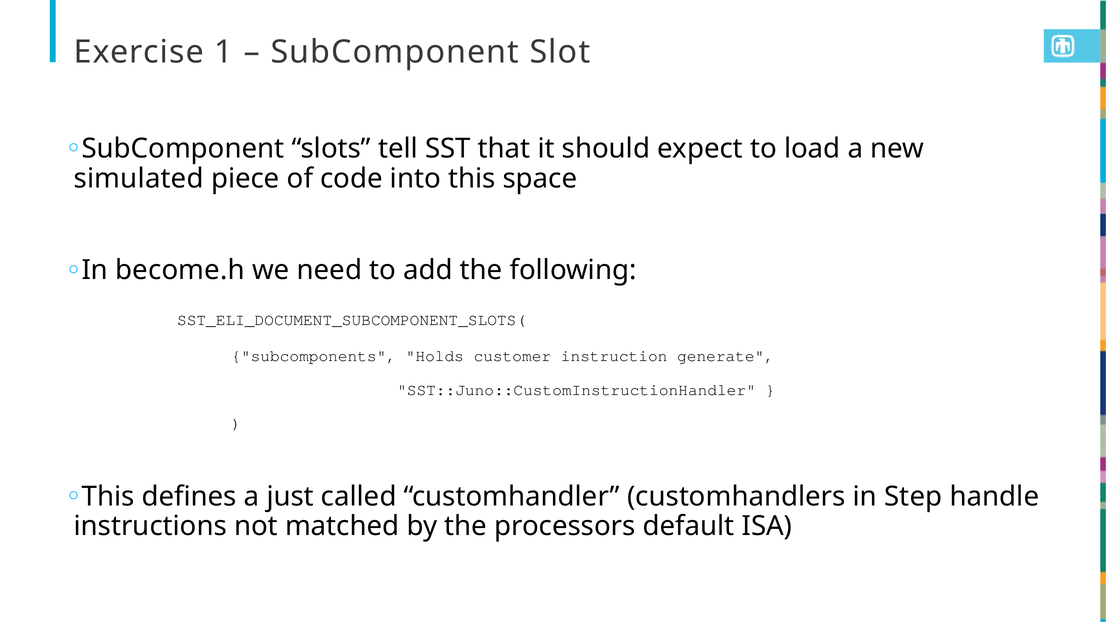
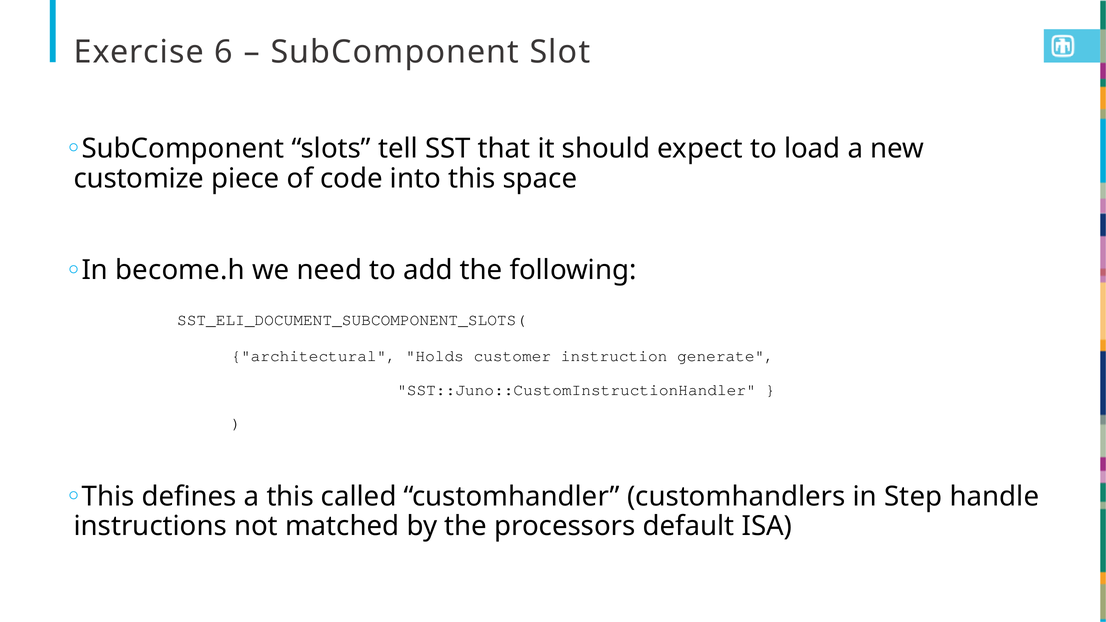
1: 1 -> 6 (224, 52)
simulated: simulated -> customize (139, 178)
subcomponents: subcomponents -> architectural (314, 356)
a just: just -> this (290, 497)
